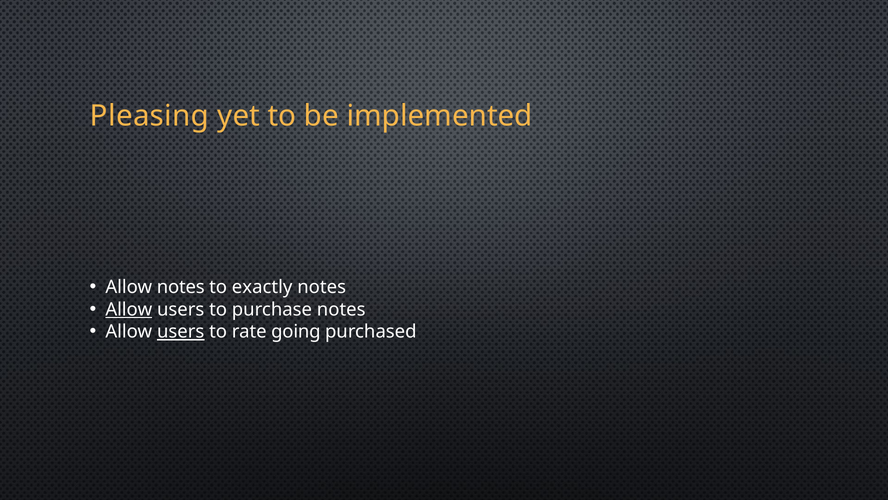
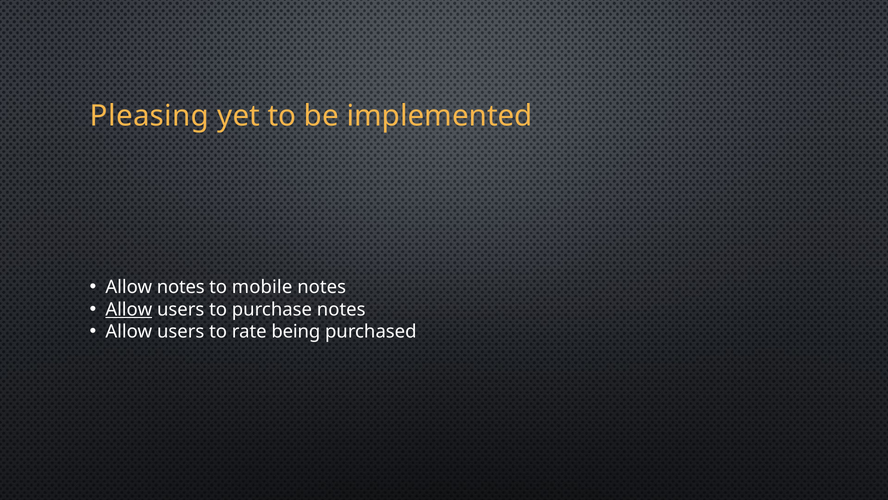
exactly: exactly -> mobile (262, 287)
users underline: present -> none (181, 332)
going: going -> being (296, 332)
